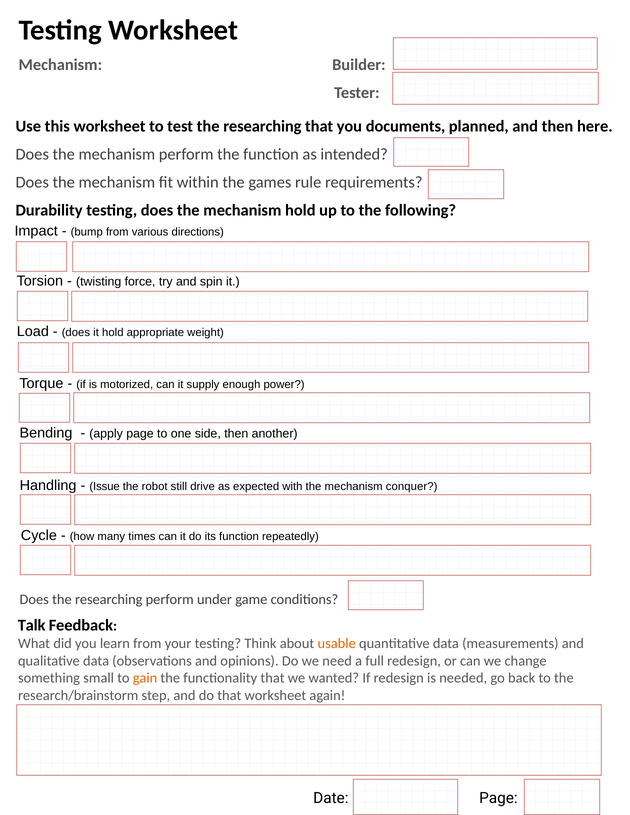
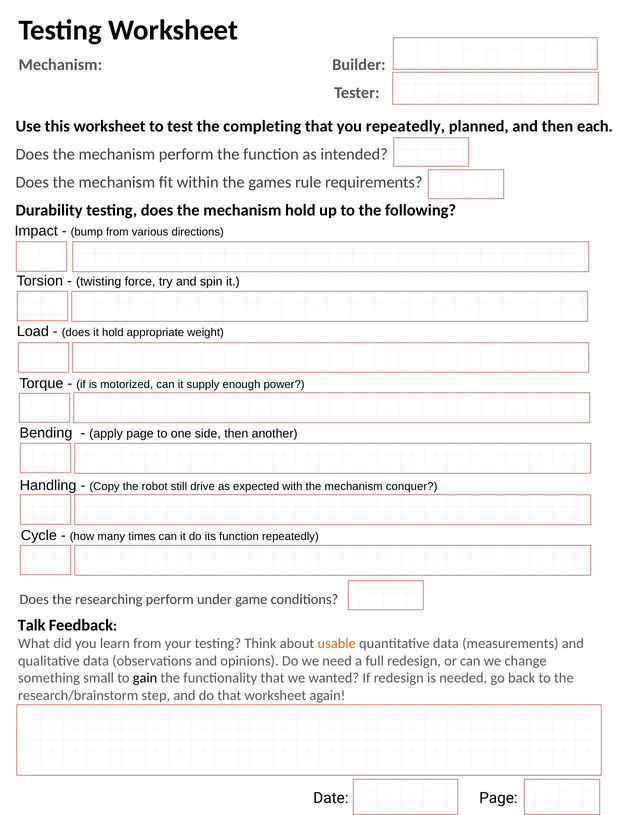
test the researching: researching -> completing (262, 126)
you documents: documents -> repeatedly (405, 126)
here: here -> each (595, 126)
Issue: Issue -> Copy (105, 486)
gain colour: orange -> black (145, 678)
